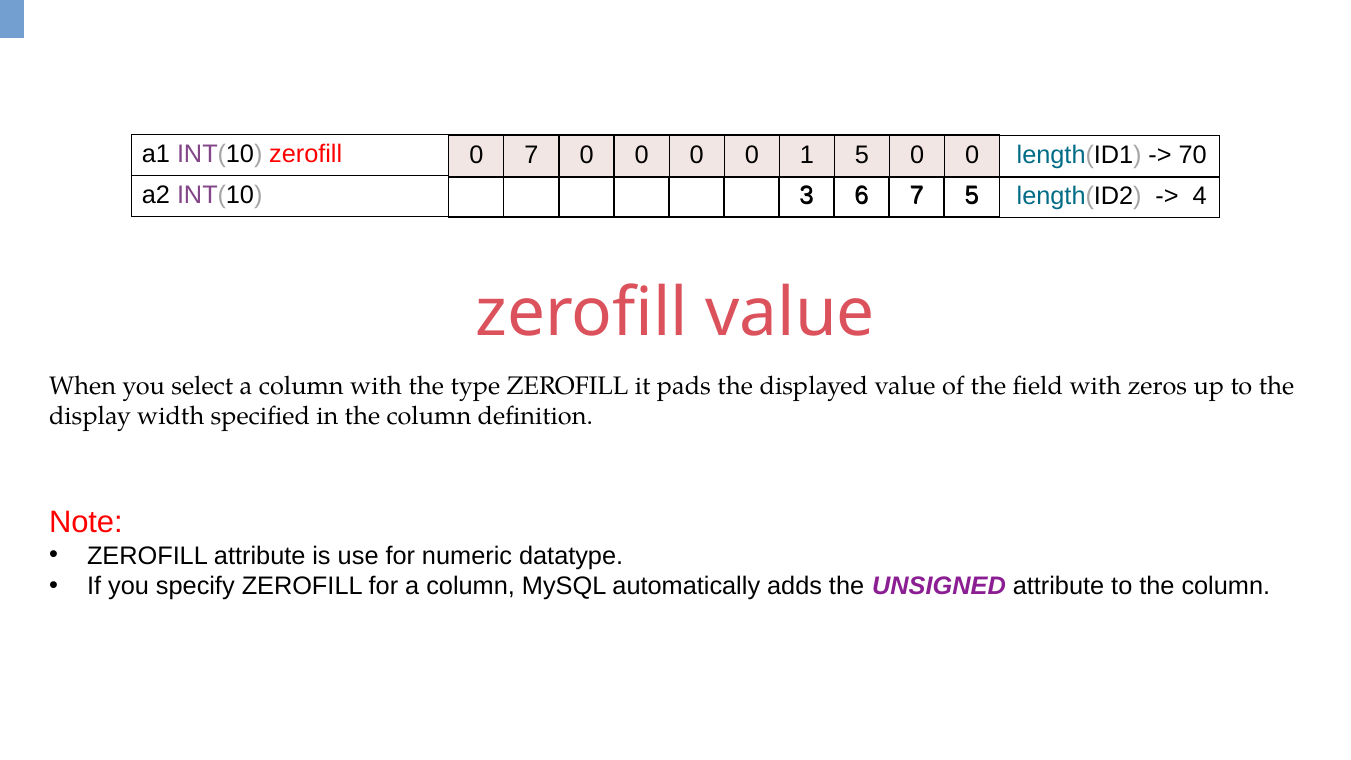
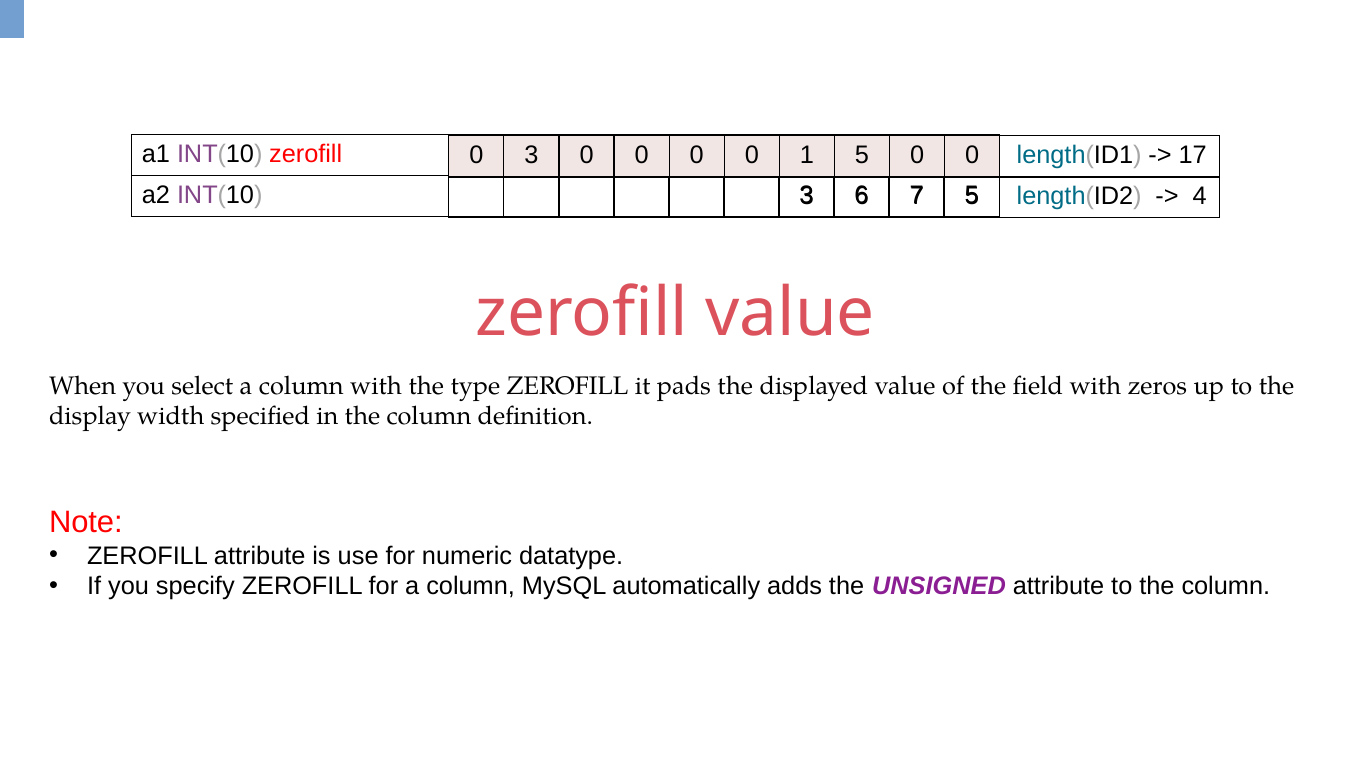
0 7: 7 -> 3 (531, 156)
70: 70 -> 17 (1193, 156)
